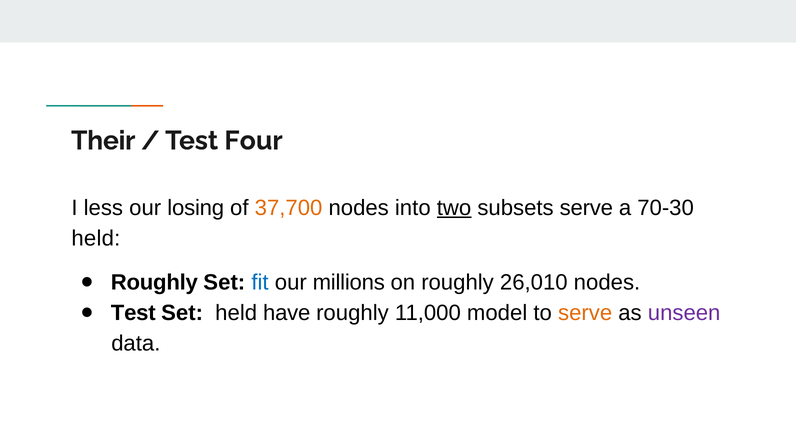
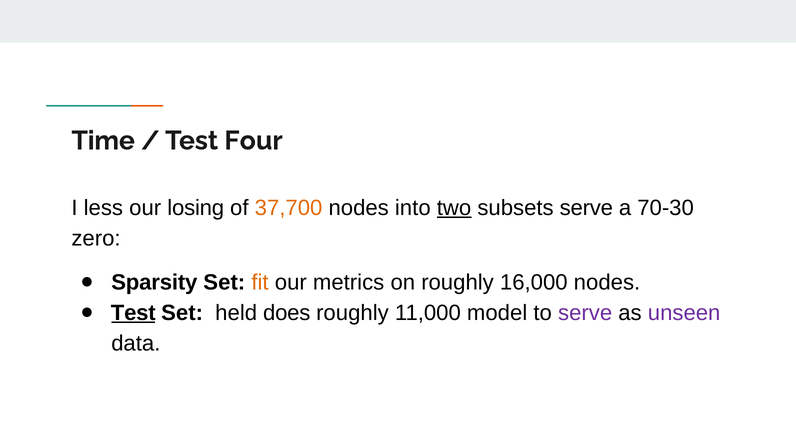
Their: Their -> Time (103, 141)
held: held -> zero (96, 238)
Roughly: Roughly -> Sparsity (154, 282)
fit colour: blue -> orange (260, 282)
millions: millions -> metrics (349, 282)
26,010: 26,010 -> 16,000 (534, 282)
Test underline: none -> present (133, 313)
have: have -> does (287, 313)
serve colour: orange -> purple (585, 313)
